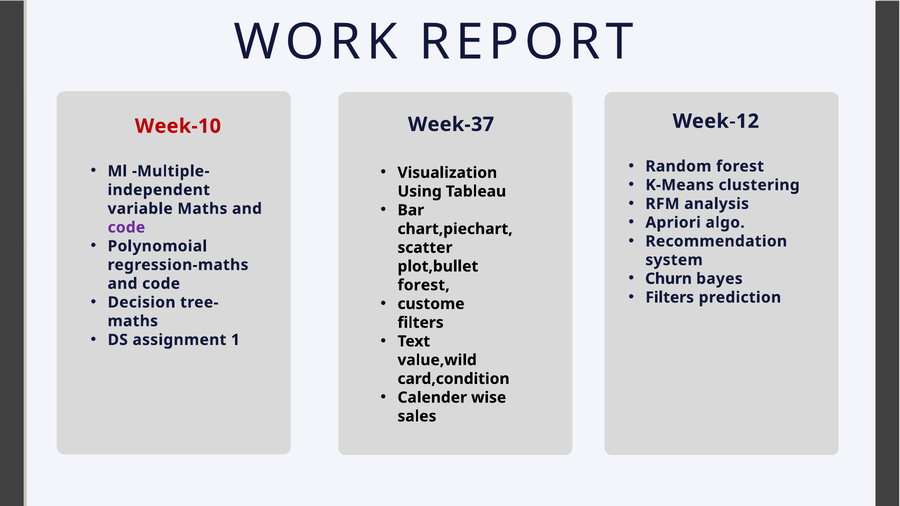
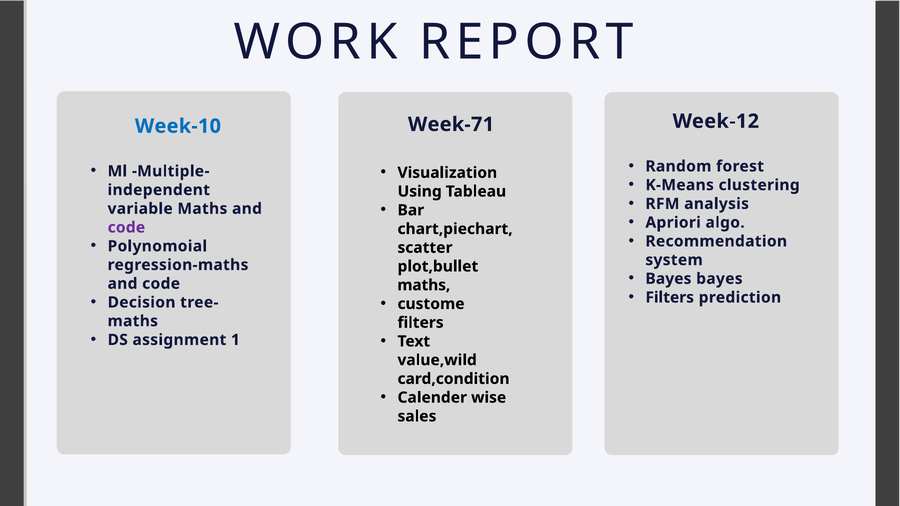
Week-37: Week-37 -> Week-71 (451, 124)
Week-10 colour: red -> blue (178, 126)
Churn: Churn -> Bayes (668, 279)
forest: forest -> maths (424, 285)
